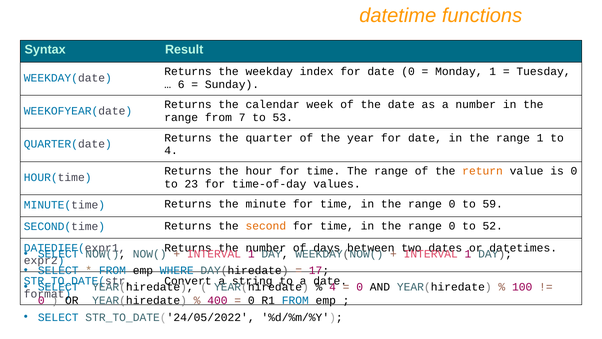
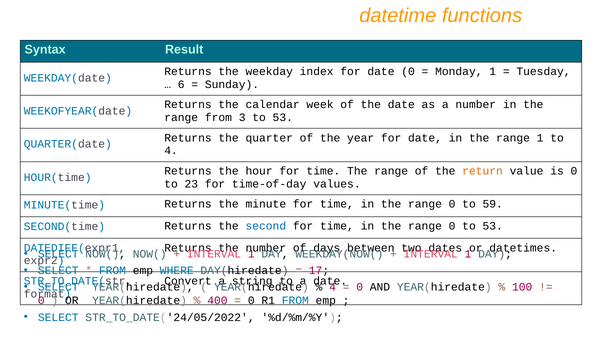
7: 7 -> 3 (242, 117)
second colour: orange -> blue (266, 226)
0 to 52: 52 -> 53 (493, 226)
